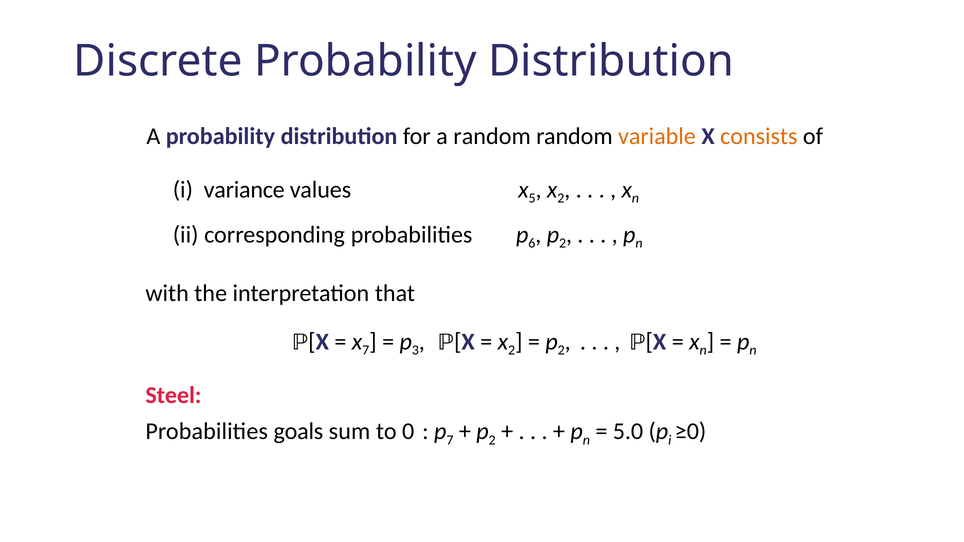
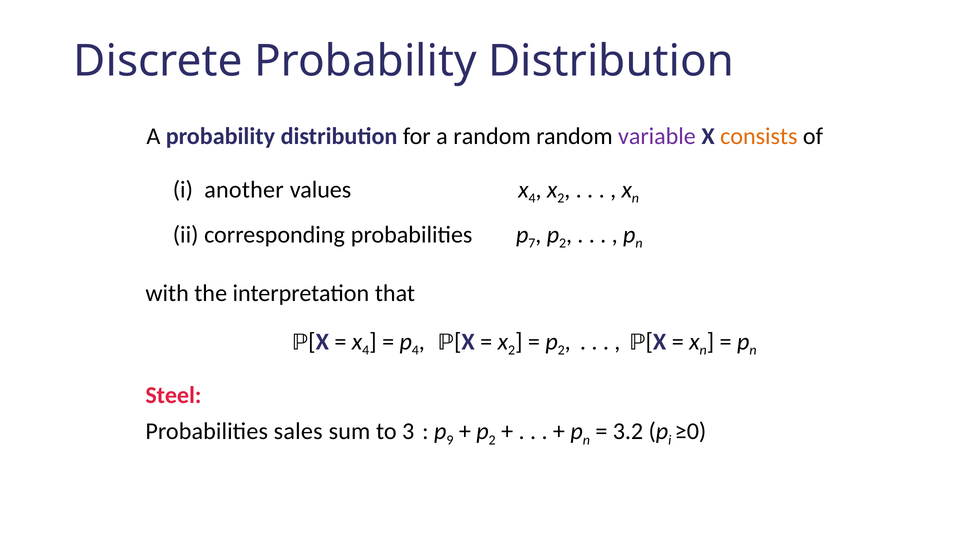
variable colour: orange -> purple (657, 137)
variance: variance -> another (244, 190)
values x 5: 5 -> 4 (532, 198)
6: 6 -> 7 (532, 243)
7: 7 -> 4 (366, 350)
3: 3 -> 4 (415, 350)
goals: goals -> sales (298, 432)
0: 0 -> 3 (408, 432)
7: 7 -> 9 (450, 440)
5.0: 5.0 -> 3.2 (628, 432)
